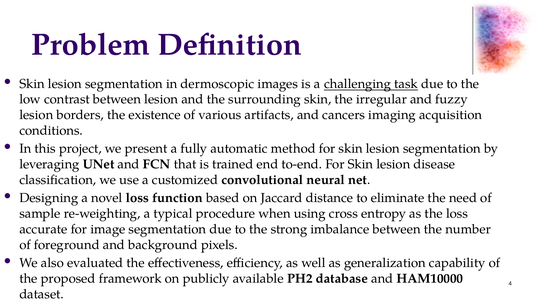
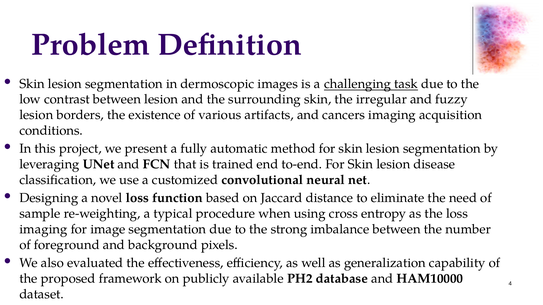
accurate: accurate -> imaging (43, 229)
